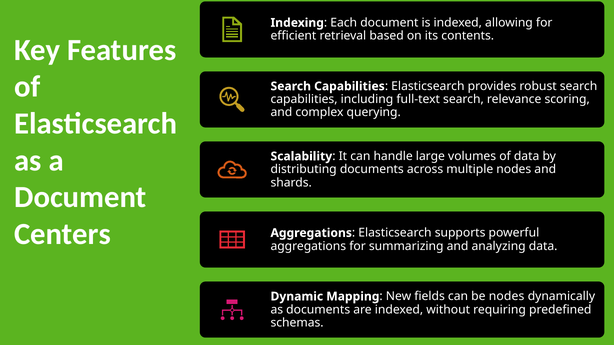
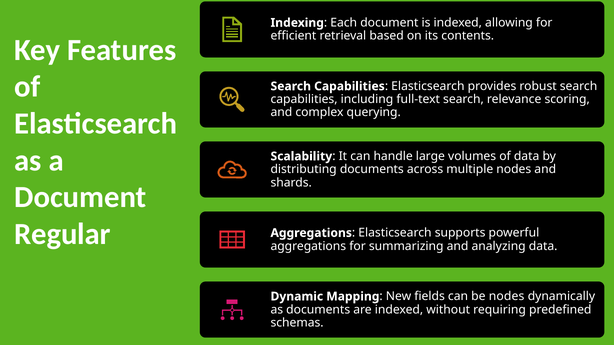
Centers: Centers -> Regular (63, 234)
